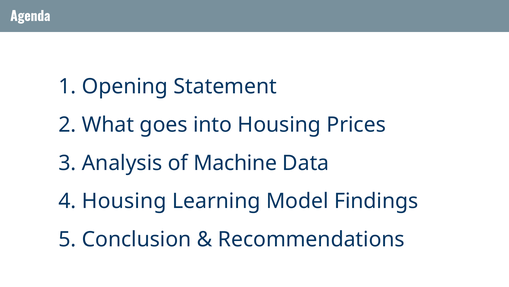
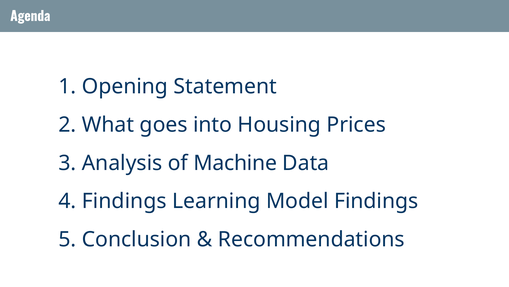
Housing: Housing -> Findings (124, 201)
